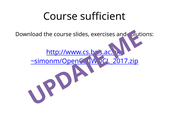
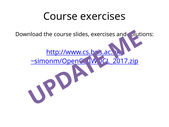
Course sufficient: sufficient -> exercises (103, 16)
